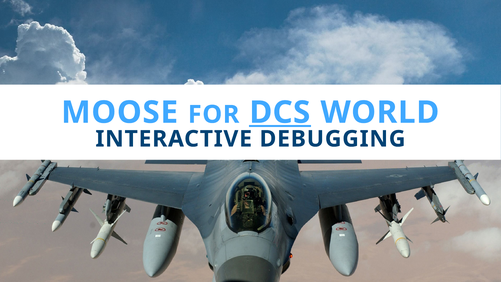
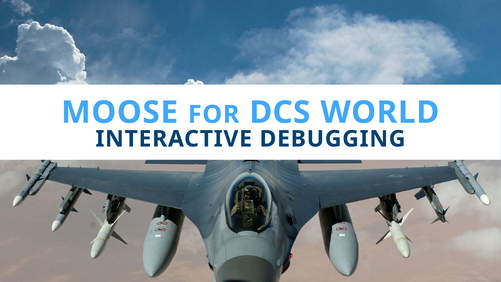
DCS underline: present -> none (280, 112)
